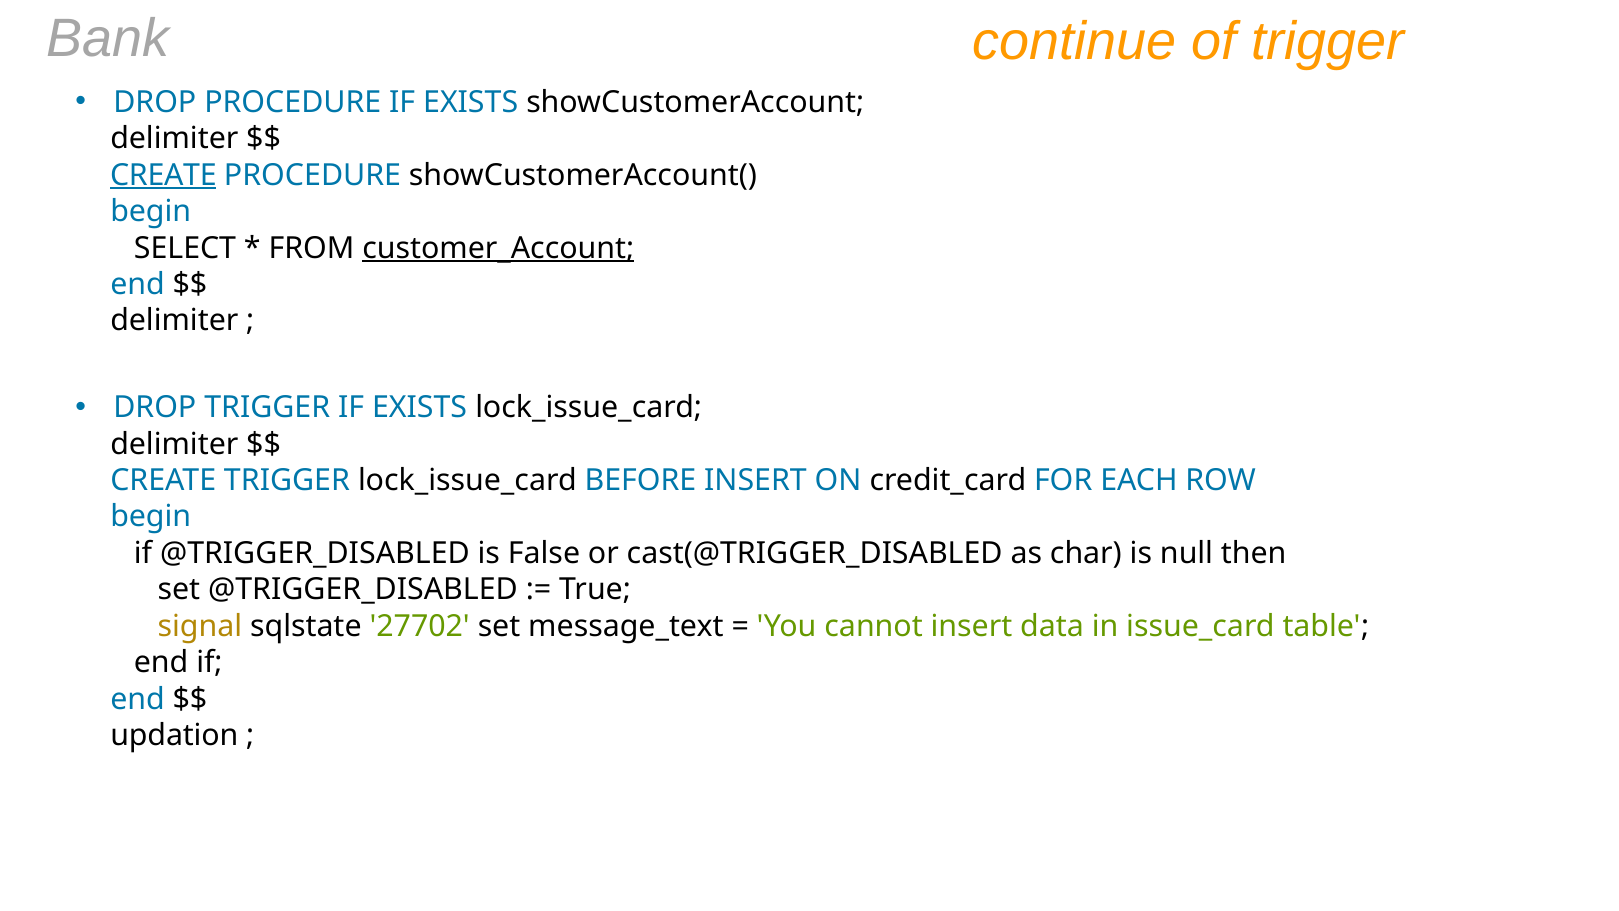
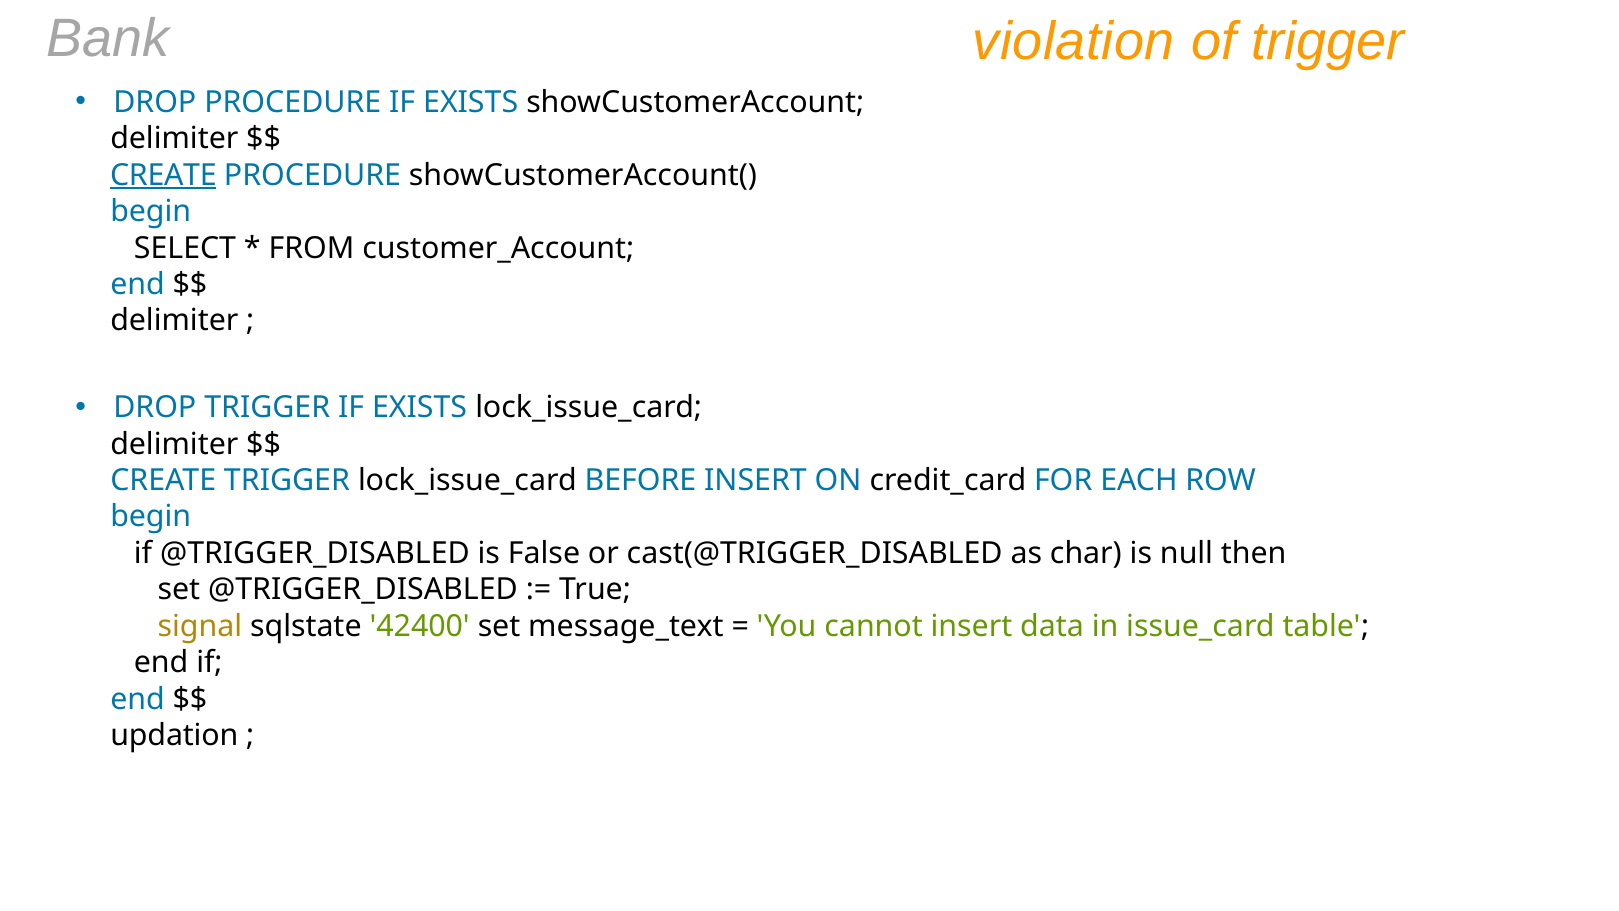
continue: continue -> violation (1074, 42)
customer_Account underline: present -> none (498, 248)
27702: 27702 -> 42400 (420, 626)
